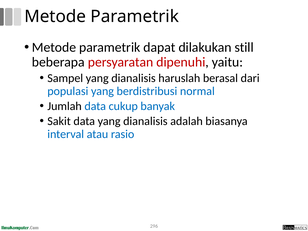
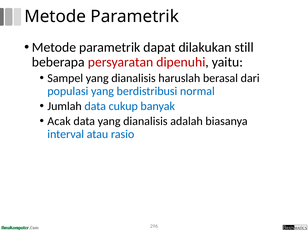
Sakit: Sakit -> Acak (59, 121)
